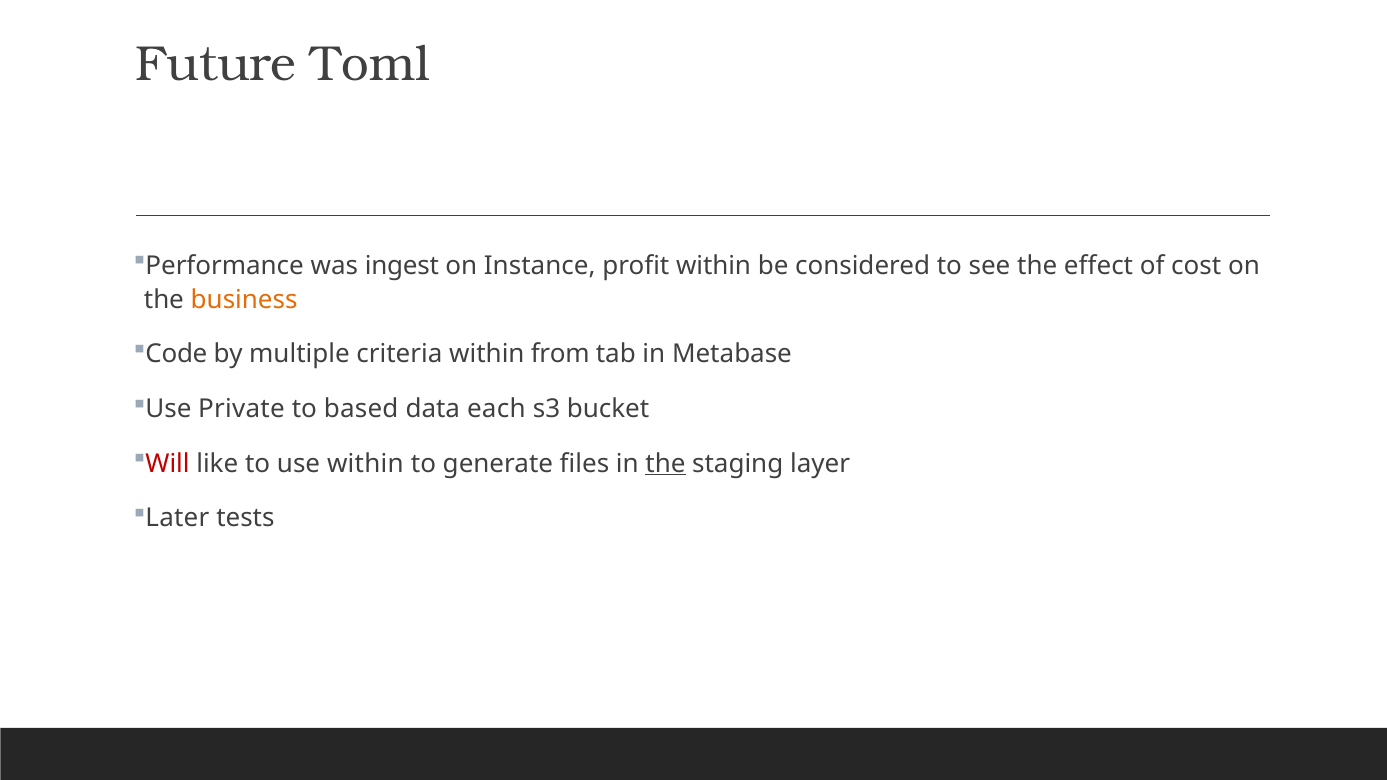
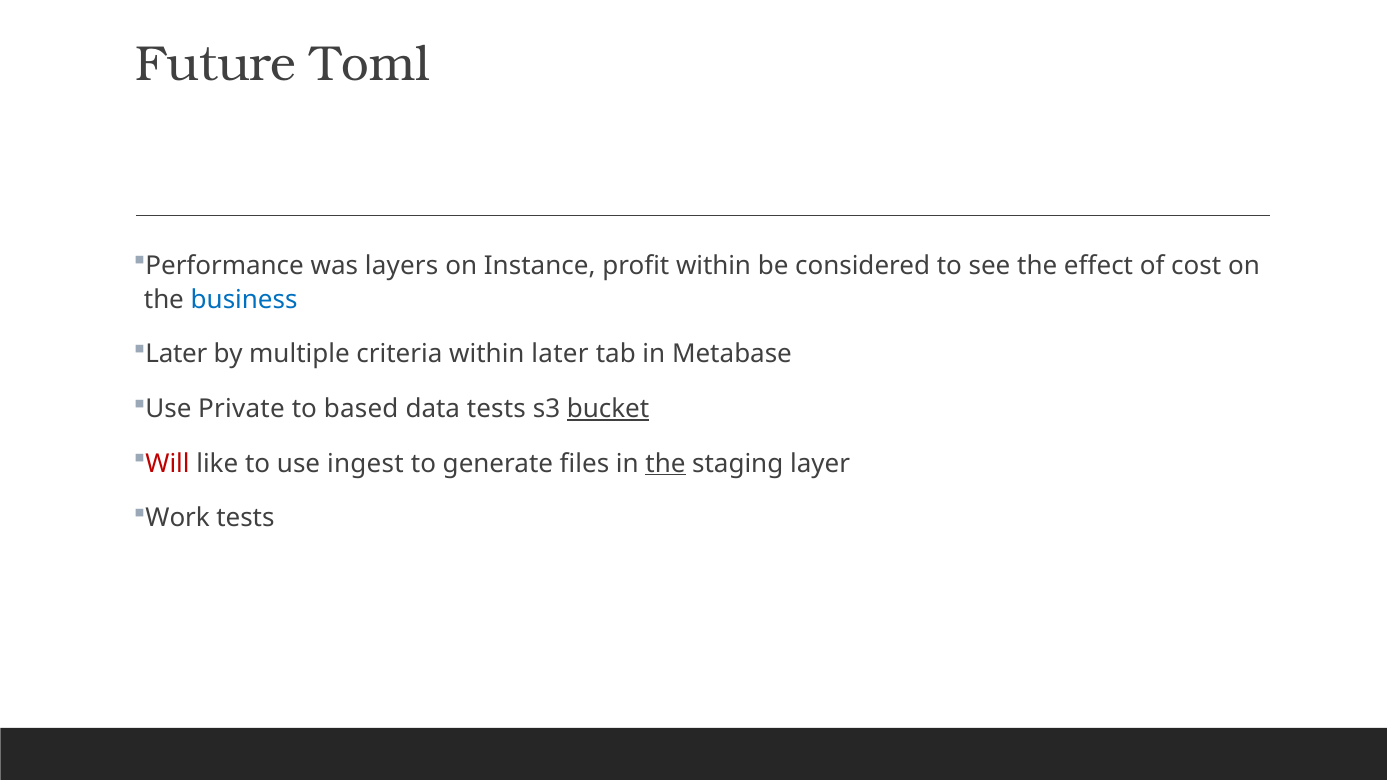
ingest: ingest -> layers (402, 266)
business colour: orange -> blue (244, 300)
Code: Code -> Later (176, 354)
within from: from -> later (560, 354)
data each: each -> tests (496, 409)
bucket underline: none -> present (608, 409)
use within: within -> ingest (365, 464)
Later: Later -> Work (178, 518)
